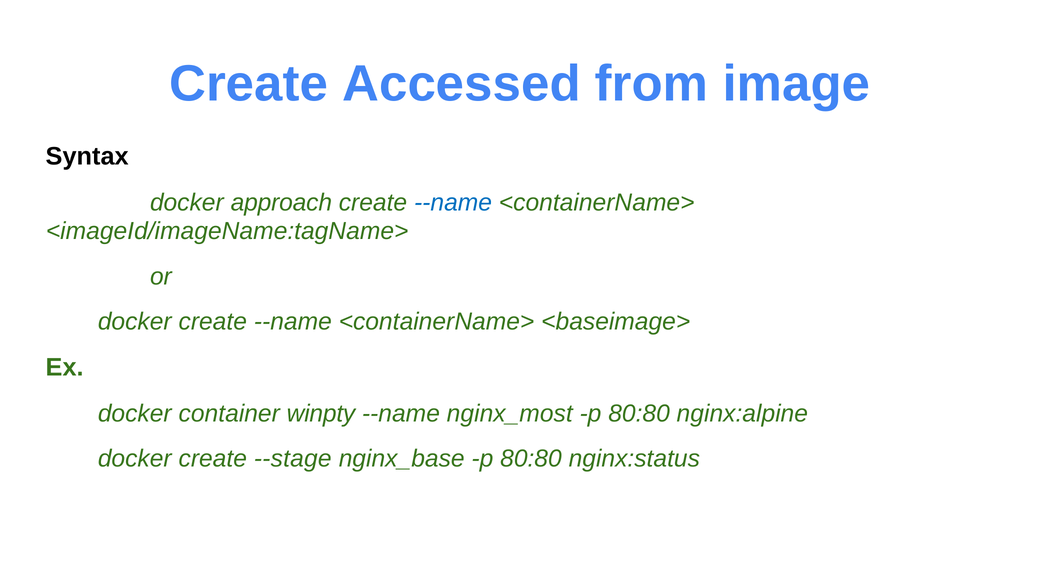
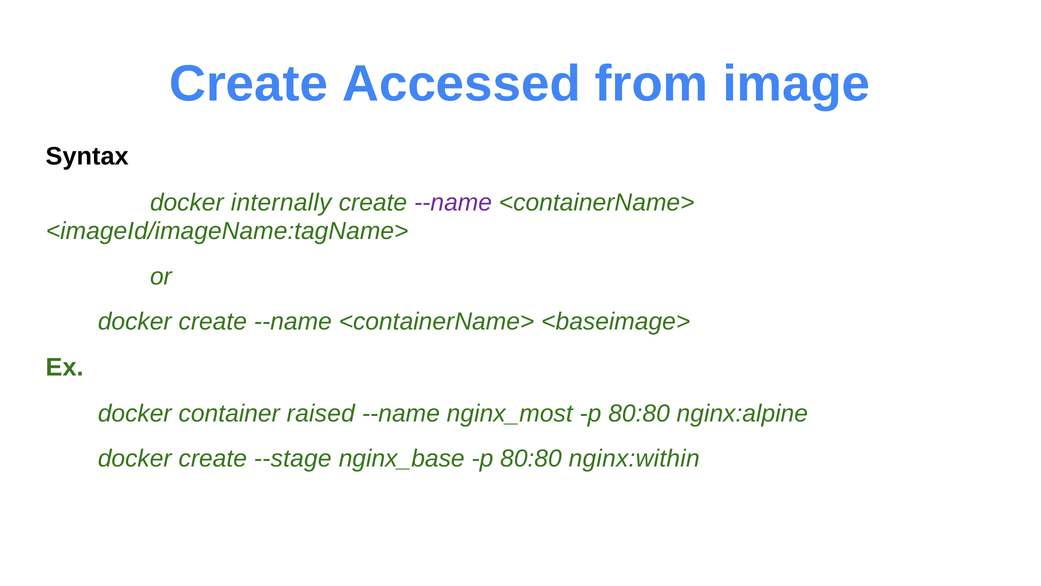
approach: approach -> internally (281, 203)
--name colour: blue -> purple (453, 203)
winpty: winpty -> raised (321, 413)
nginx:status: nginx:status -> nginx:within (634, 458)
